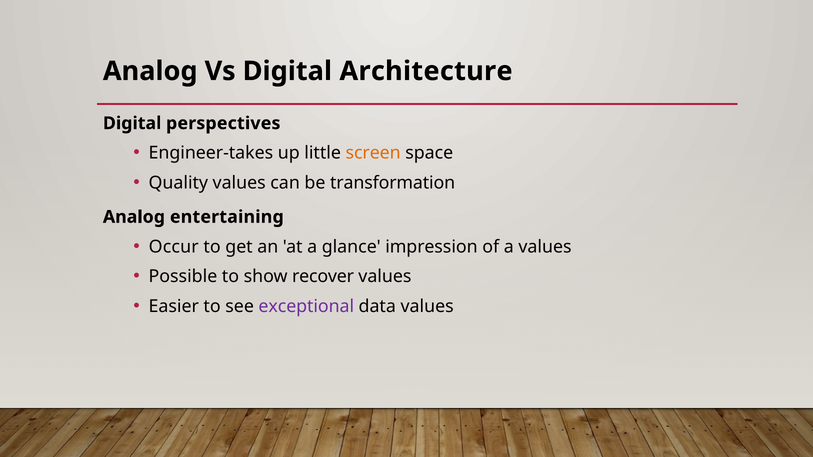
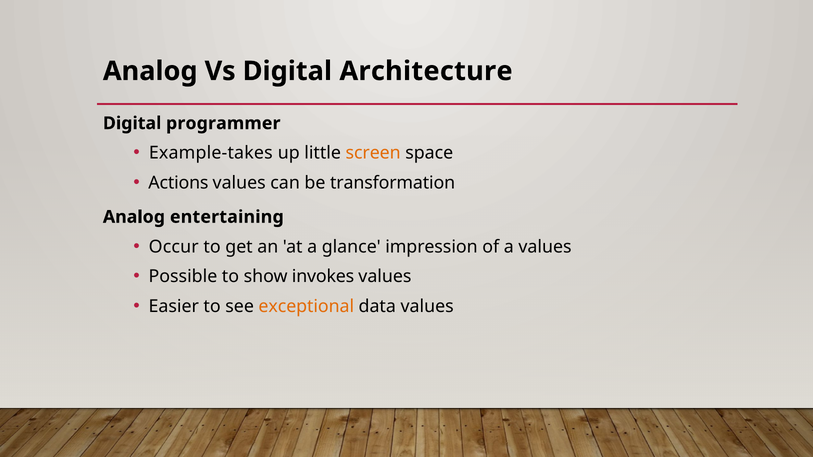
perspectives: perspectives -> programmer (223, 123)
Engineer-takes: Engineer-takes -> Example-takes (211, 153)
Quality: Quality -> Actions (178, 183)
recover: recover -> invokes (323, 277)
exceptional colour: purple -> orange (306, 306)
